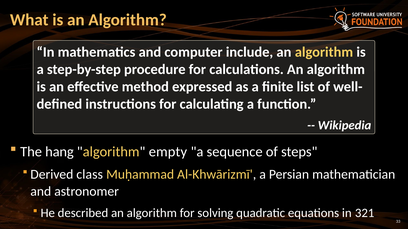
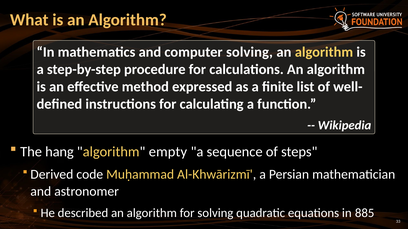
computer include: include -> solving (249, 52)
class: class -> code (90, 175)
321: 321 -> 885 (365, 213)
